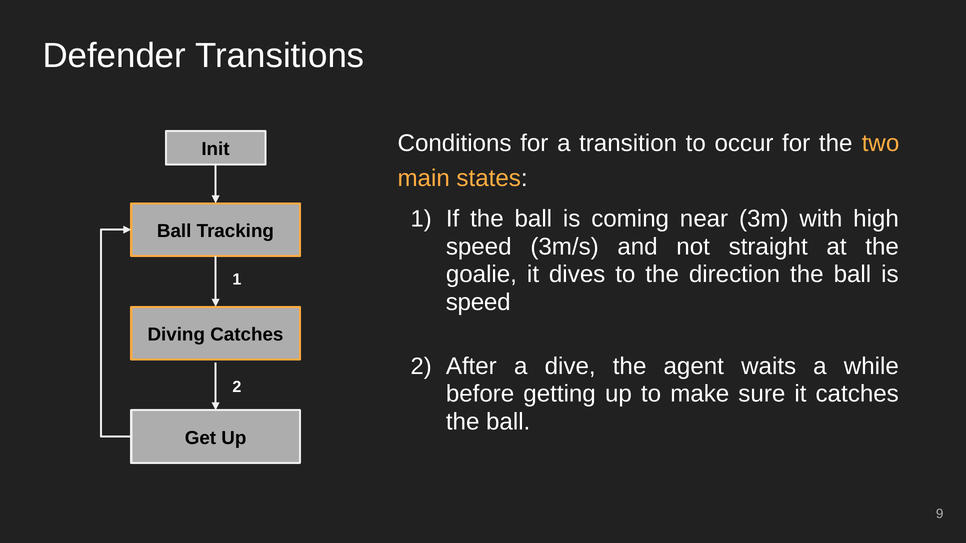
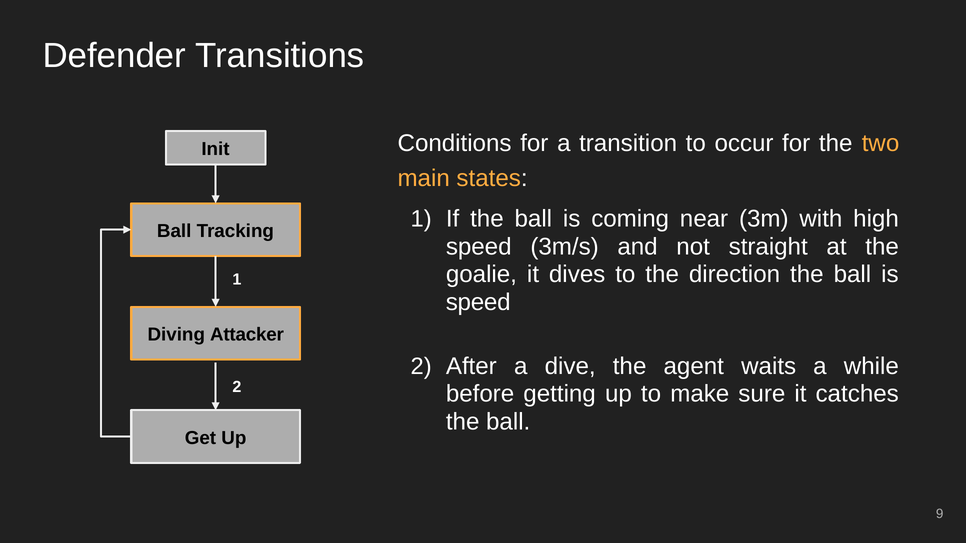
Diving Catches: Catches -> Attacker (247, 335)
